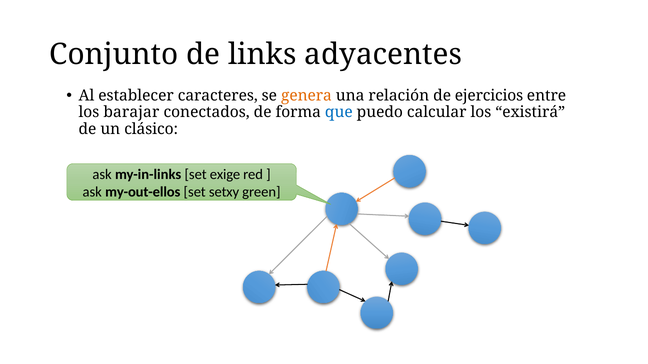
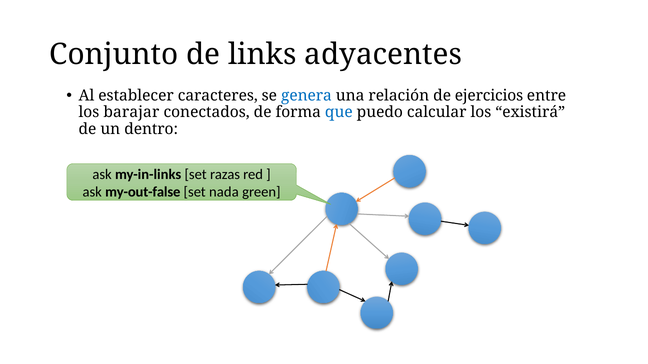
genera colour: orange -> blue (306, 96)
clásico: clásico -> dentro (151, 129)
exige: exige -> razas (225, 174)
my-out-ellos: my-out-ellos -> my-out-false (143, 192)
setxy: setxy -> nada (224, 192)
